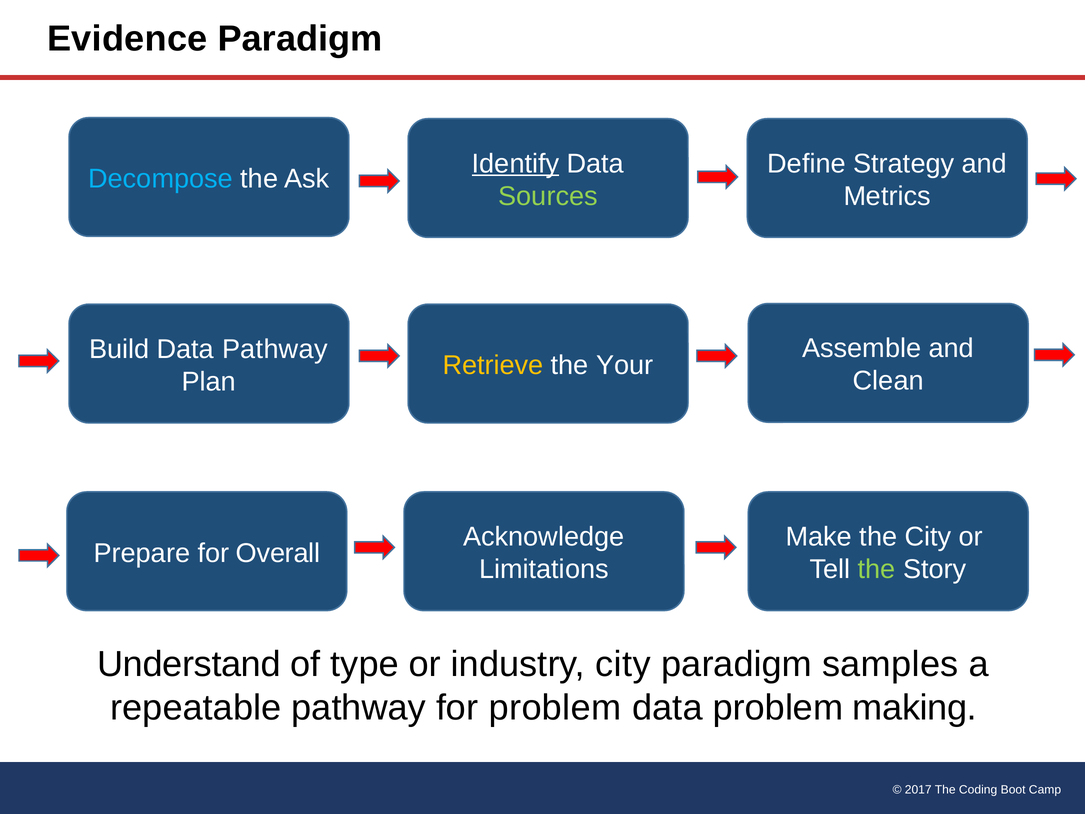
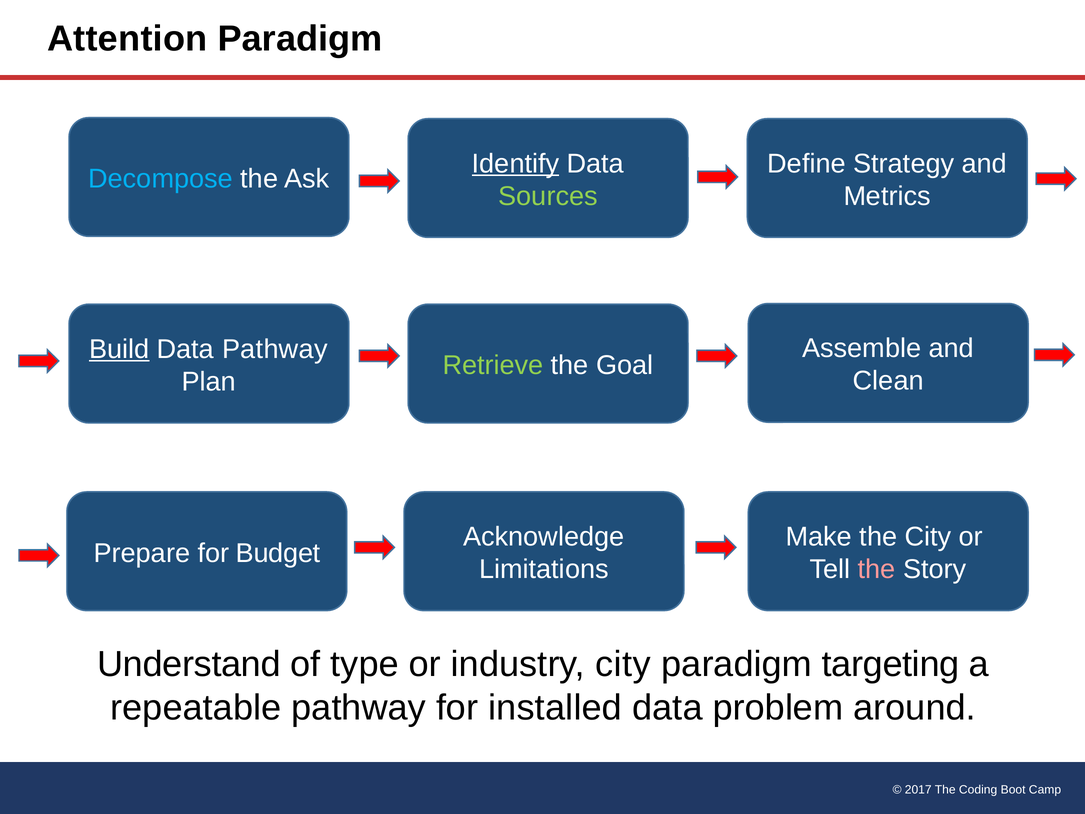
Evidence: Evidence -> Attention (127, 39)
Build underline: none -> present (119, 349)
Retrieve colour: yellow -> light green (493, 365)
Your: Your -> Goal (625, 365)
Overall: Overall -> Budget (278, 553)
the colour: light green -> pink (877, 569)
samples: samples -> targeting (891, 664)
for problem: problem -> installed (555, 707)
making: making -> around (915, 707)
